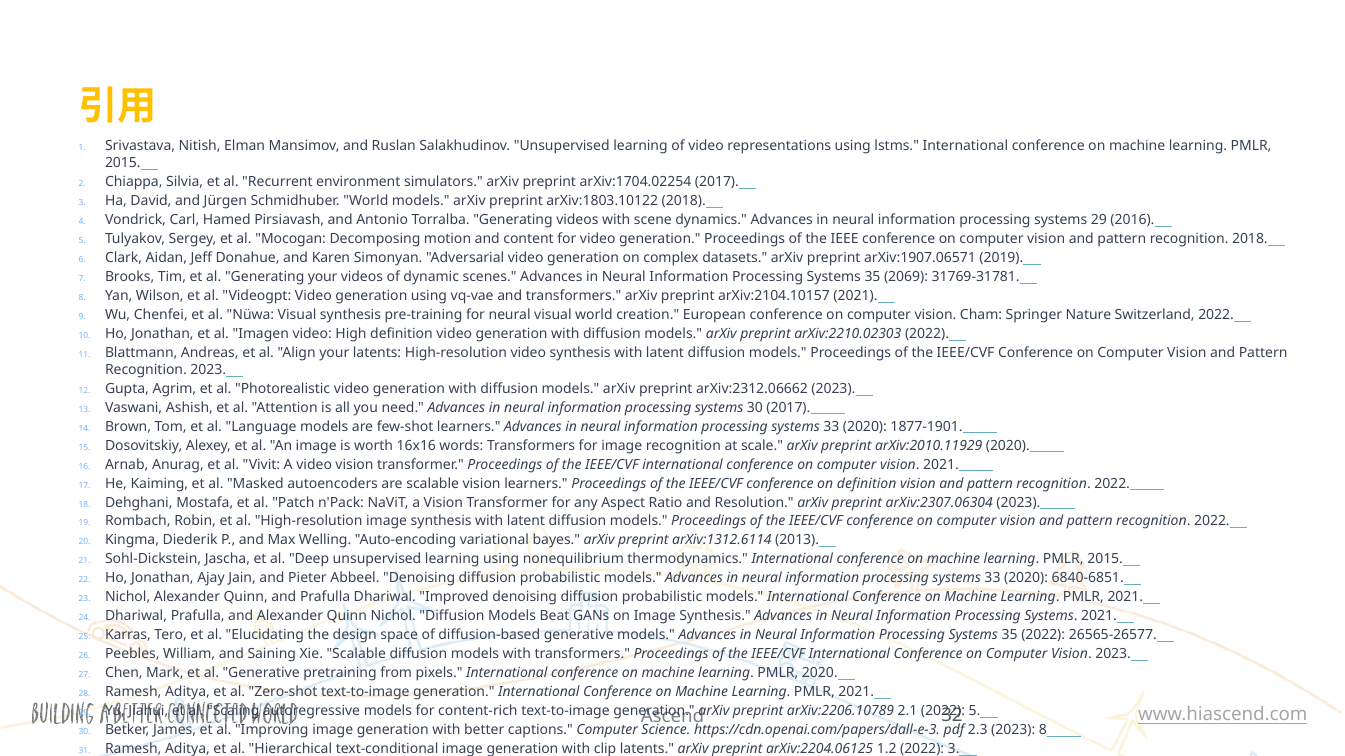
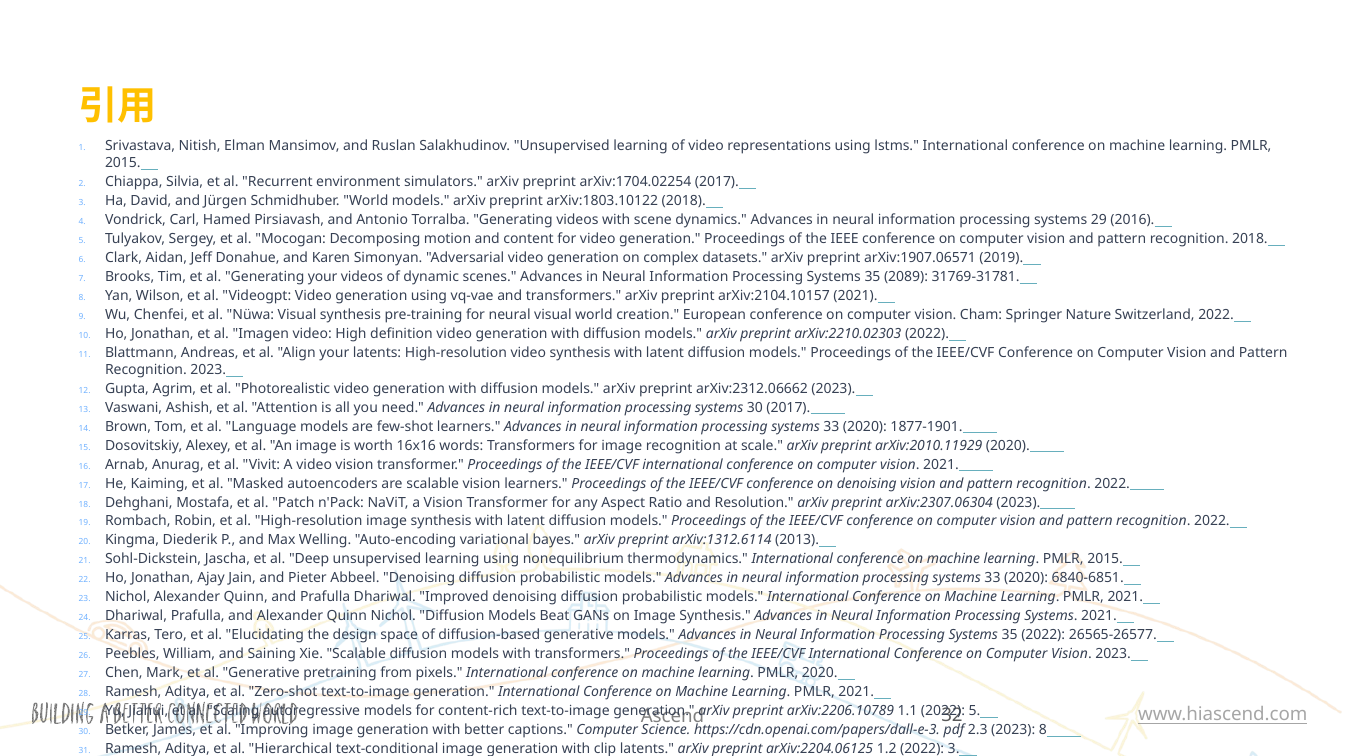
2069: 2069 -> 2089 (906, 277)
on definition: definition -> denoising (867, 484)
2.1: 2.1 -> 1.1 (908, 711)
